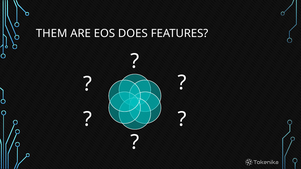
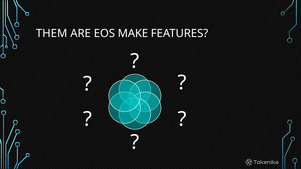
DOES: DOES -> MAKE (133, 33)
